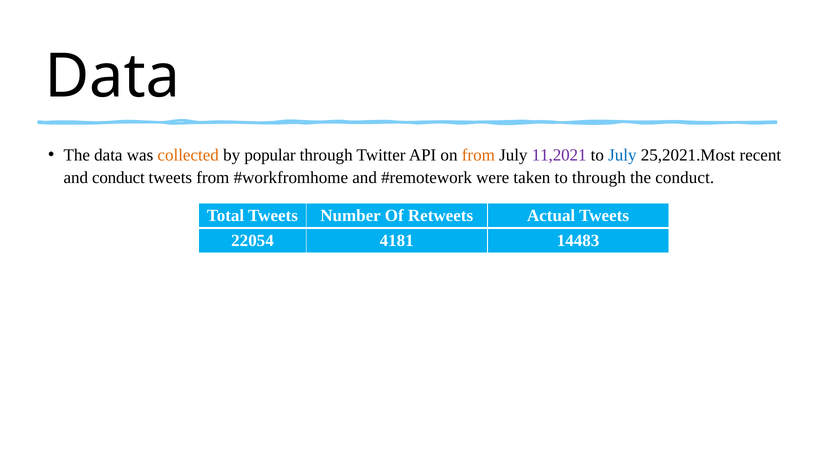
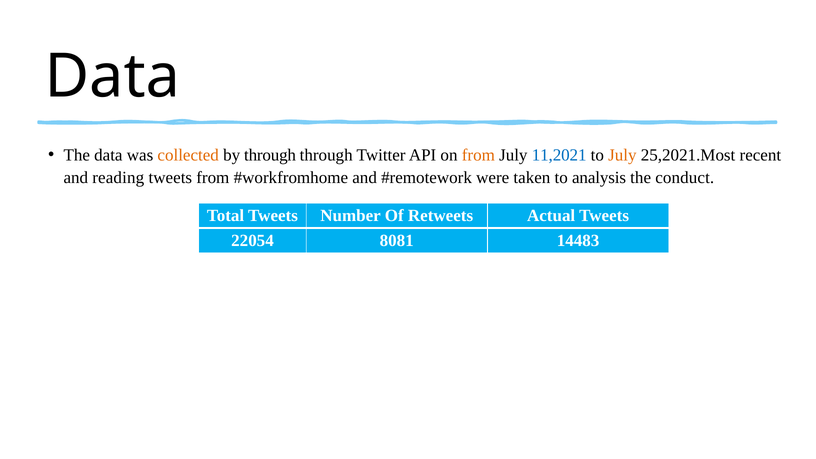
by popular: popular -> through (270, 155)
11,2021 colour: purple -> blue (559, 155)
July colour: blue -> orange (622, 155)
and conduct: conduct -> reading (118, 178)
to through: through -> analysis (599, 178)
4181: 4181 -> 8081 (397, 241)
